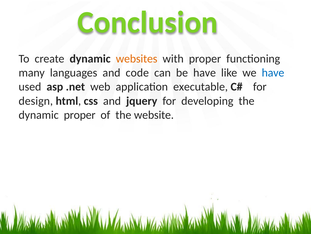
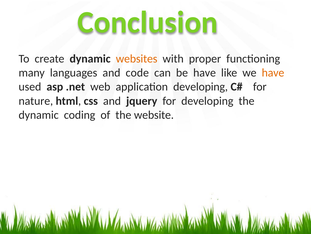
have colour: blue -> orange (273, 73)
application executable: executable -> developing (201, 87)
design: design -> nature (36, 101)
dynamic proper: proper -> coding (80, 115)
